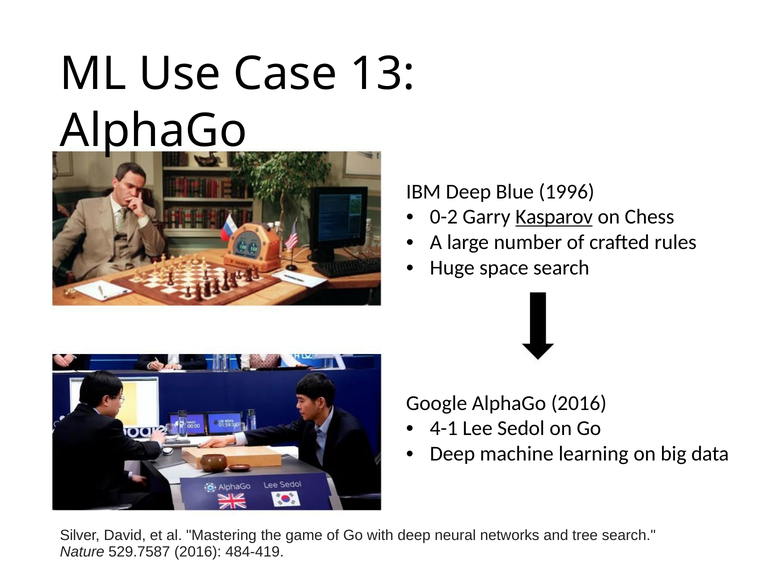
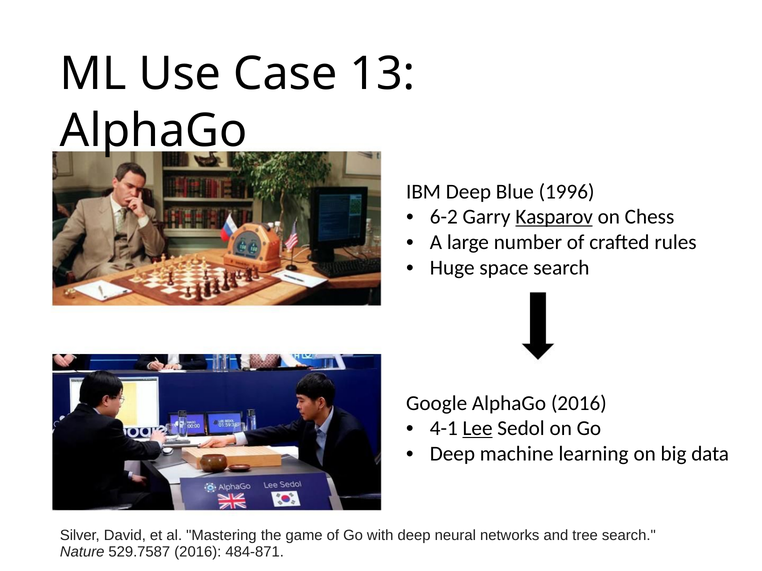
0-2: 0-2 -> 6-2 (444, 217)
Lee underline: none -> present (478, 429)
484-419: 484-419 -> 484-871 (255, 552)
